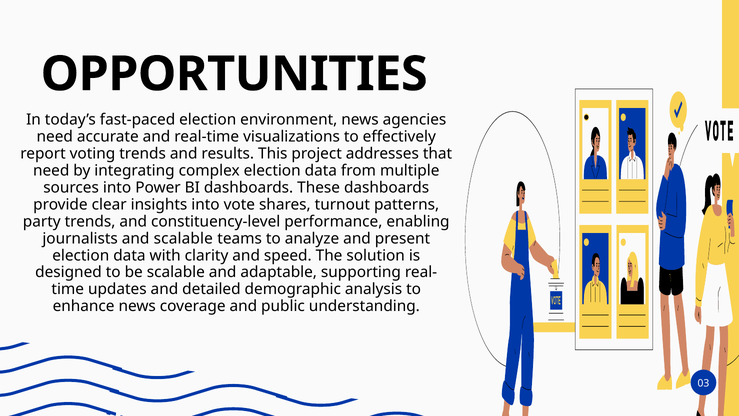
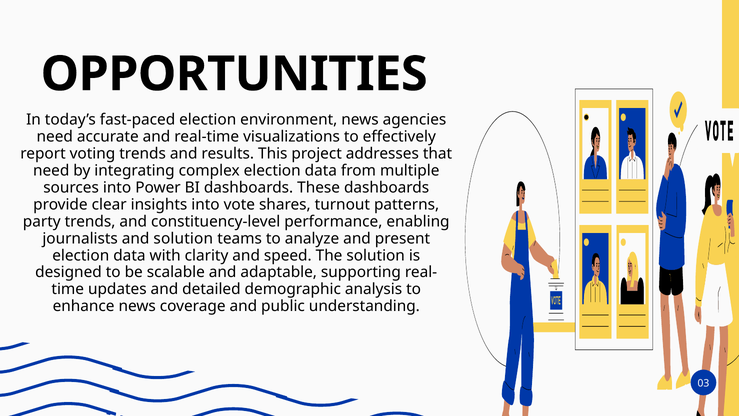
and scalable: scalable -> solution (183, 238)
